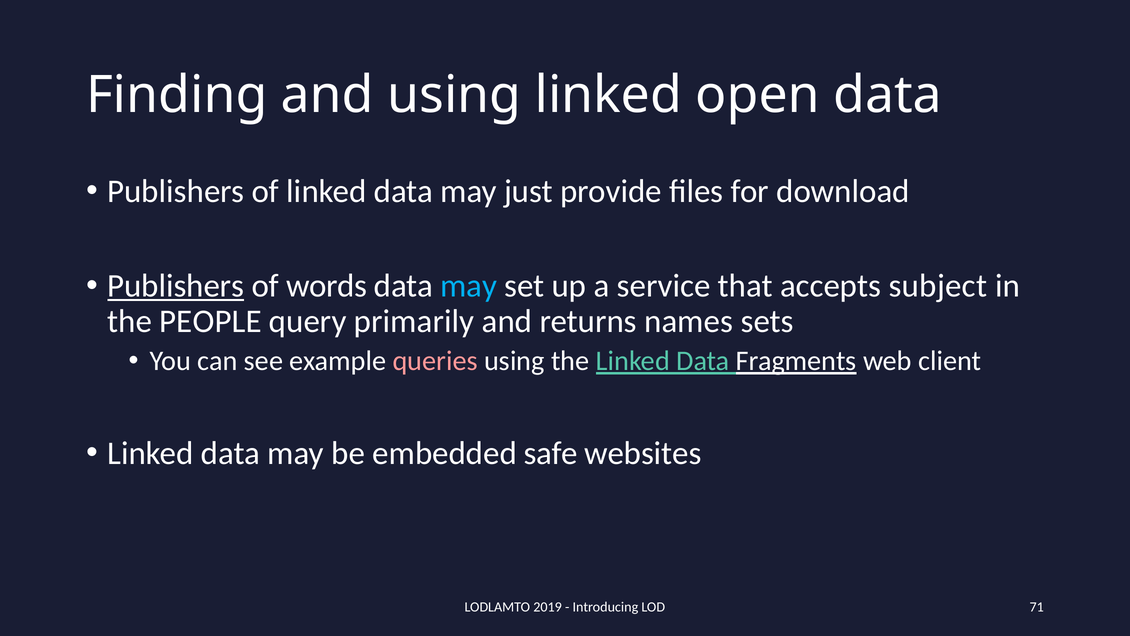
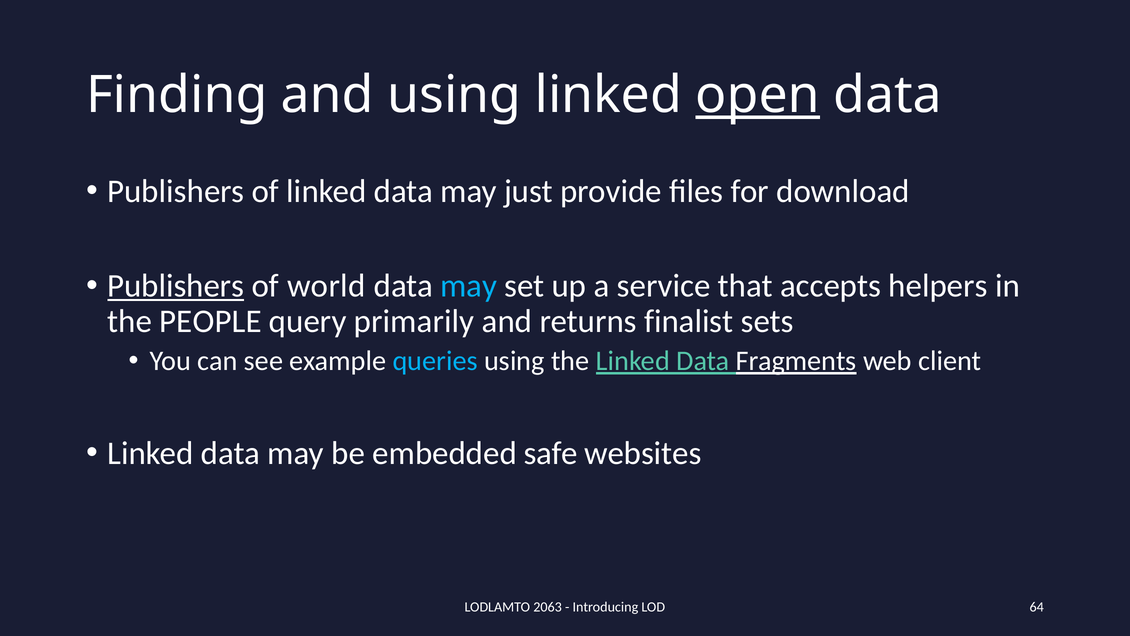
open underline: none -> present (758, 95)
words: words -> world (326, 286)
subject: subject -> helpers (938, 286)
names: names -> finalist (689, 321)
queries colour: pink -> light blue (435, 361)
2019: 2019 -> 2063 (548, 607)
71: 71 -> 64 (1037, 607)
